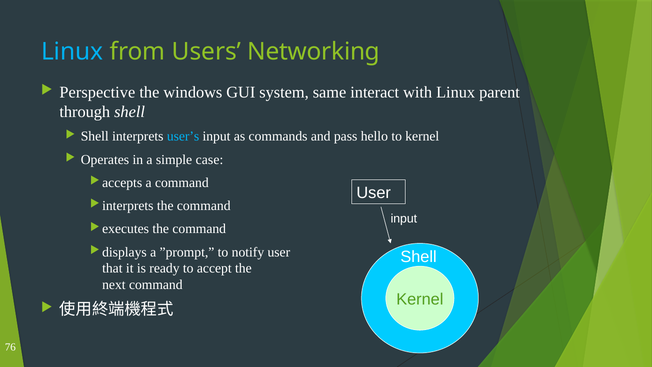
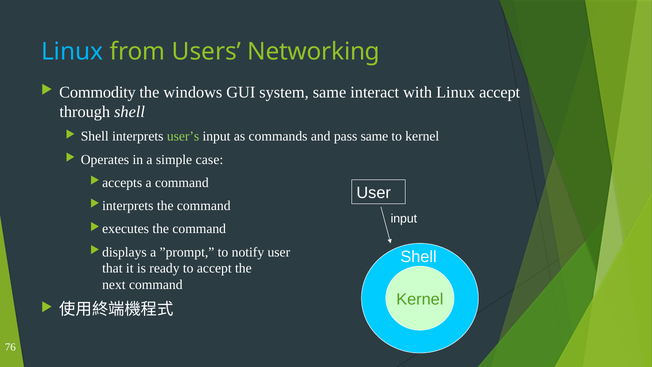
Perspective: Perspective -> Commodity (97, 92)
Linux parent: parent -> accept (500, 92)
user’s colour: light blue -> light green (183, 136)
pass hello: hello -> same (374, 136)
